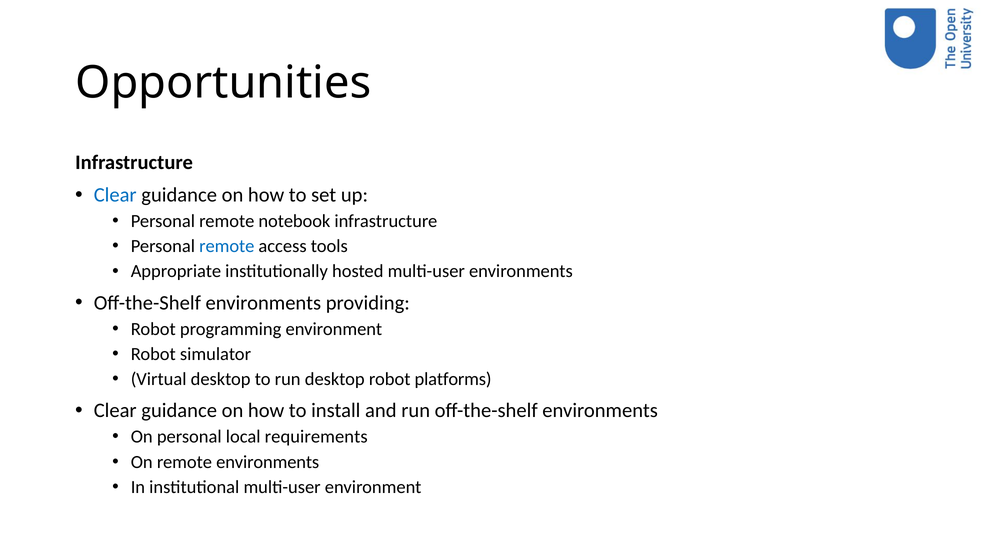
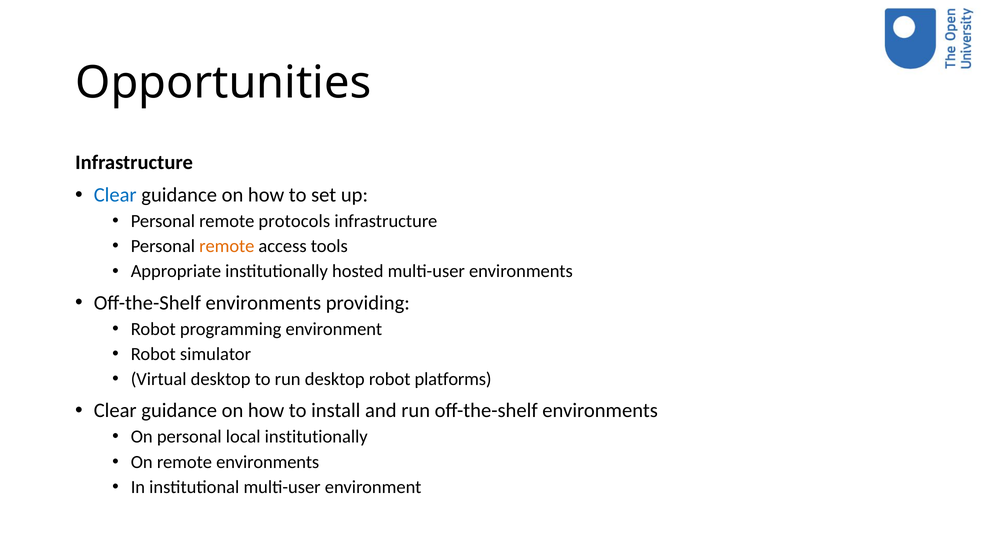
notebook: notebook -> protocols (294, 221)
remote colour: blue -> orange (227, 246)
local requirements: requirements -> institutionally (316, 437)
